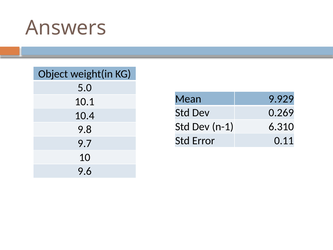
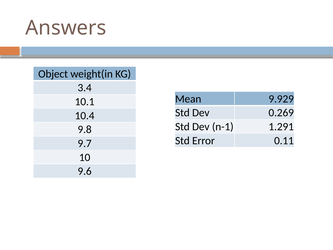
5.0: 5.0 -> 3.4 (85, 88)
6.310: 6.310 -> 1.291 (281, 127)
